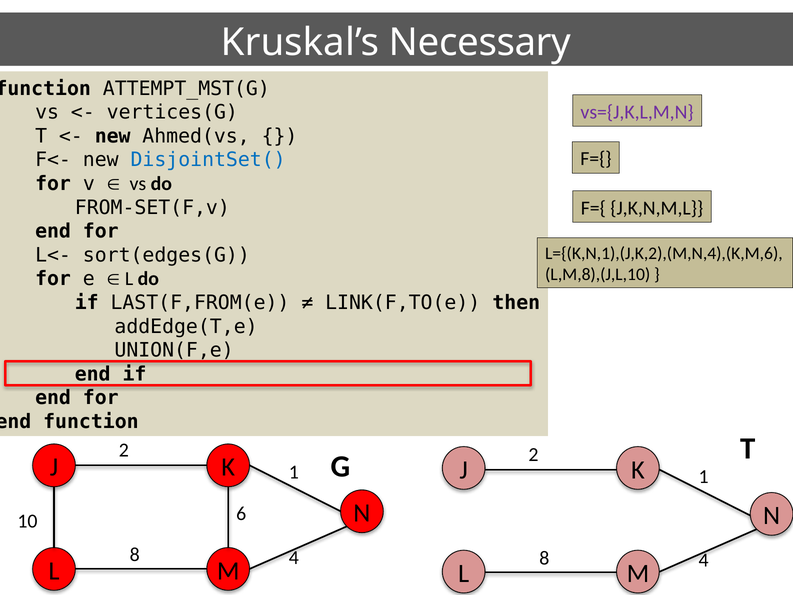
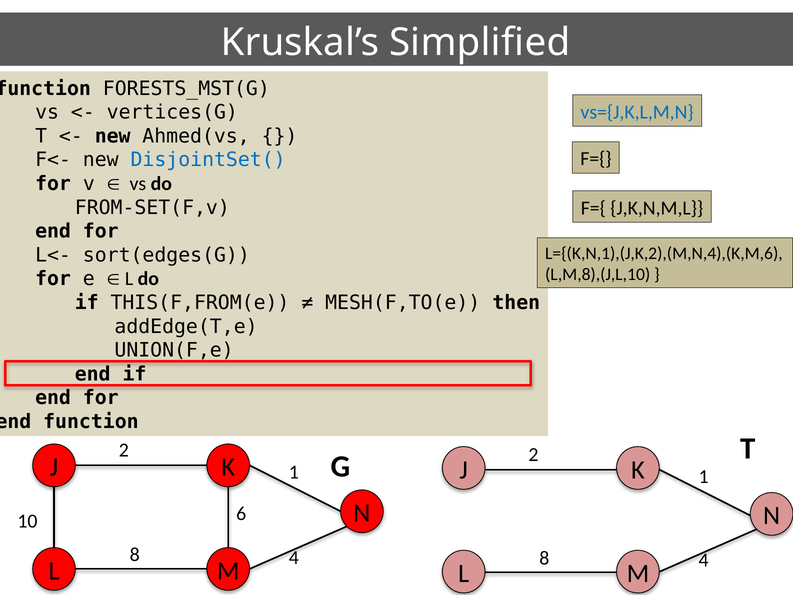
Necessary: Necessary -> Simplified (480, 42)
ATTEMPT_MST(G: ATTEMPT_MST(G -> FORESTS_MST(G (186, 88)
vs={J,K,L,M,N colour: purple -> blue (637, 112)
LAST(F,FROM(e: LAST(F,FROM(e -> THIS(F,FROM(e (200, 303)
LINK(F,TO(e: LINK(F,TO(e -> MESH(F,TO(e (403, 303)
